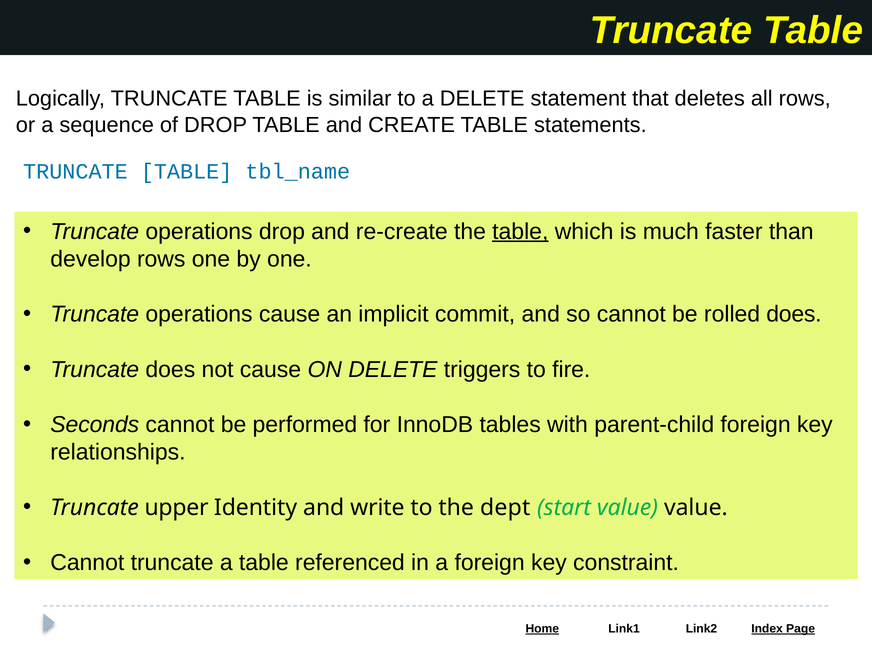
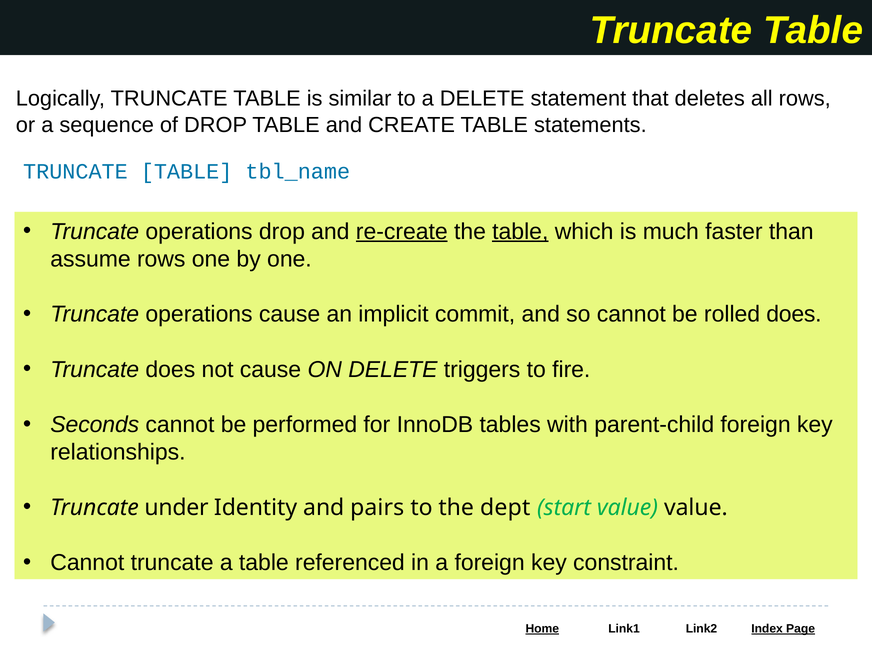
re-create underline: none -> present (402, 232)
develop: develop -> assume (91, 259)
upper: upper -> under (177, 508)
write: write -> pairs (377, 508)
